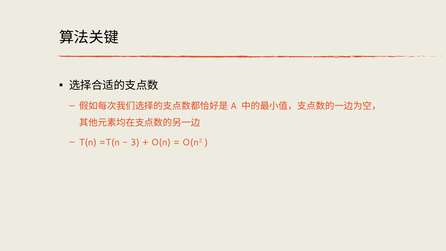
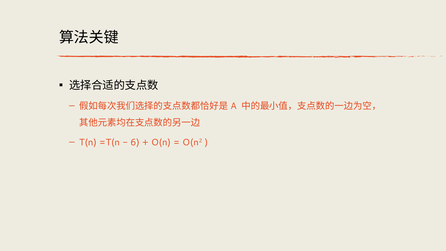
3: 3 -> 6 (135, 142)
